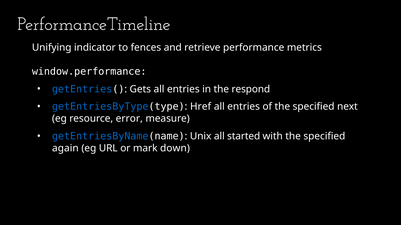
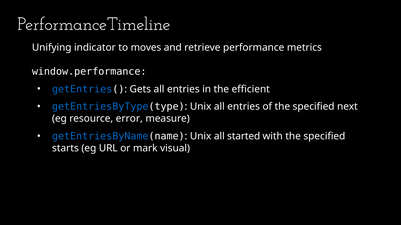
fences: fences -> moves (146, 48)
respond: respond -> efficient (251, 89)
Href: Href -> Unix (201, 107)
again: again -> starts (65, 149)
down: down -> visual (175, 149)
